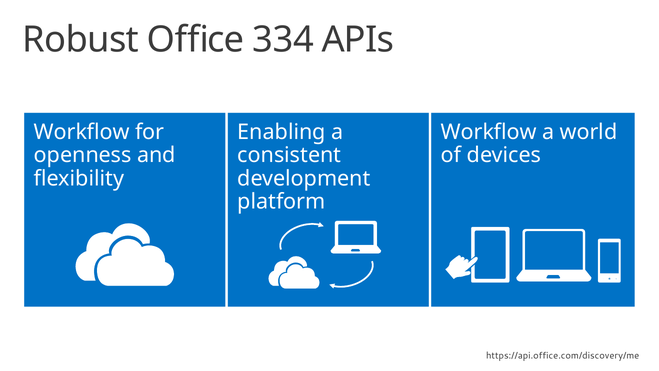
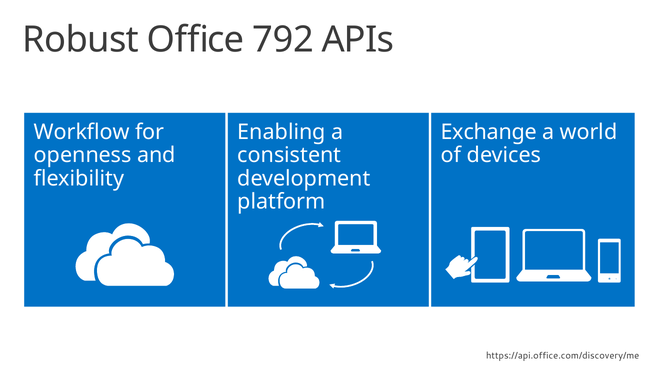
334: 334 -> 792 (283, 40)
Workflow: Workflow -> Exchange (489, 132)
